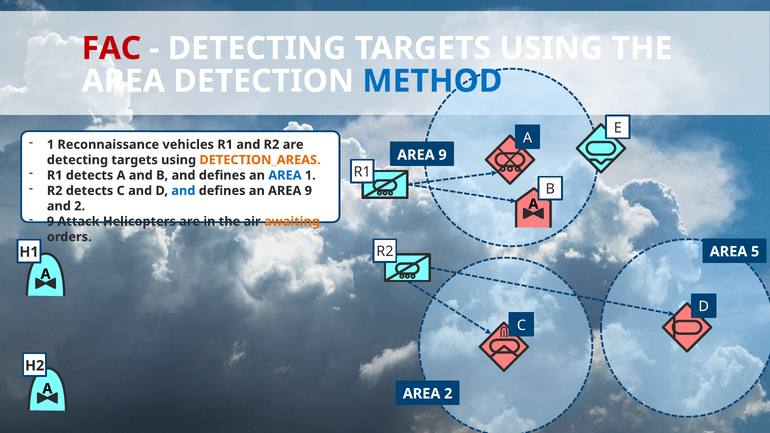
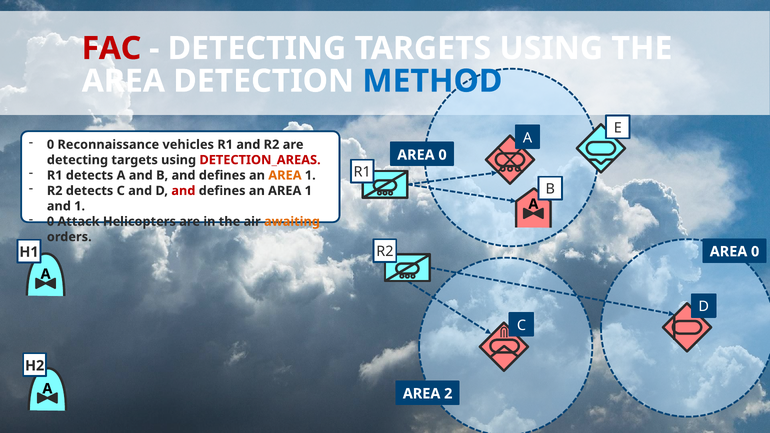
1: 1 -> 0 (51, 145)
9: 9 -> 0 (443, 155)
DETECTION_AREAS colour: orange -> red (260, 160)
AREA colour: blue -> orange (285, 175)
and colour: blue -> red (183, 191)
9: 9 -> 1 (308, 191)
and 2: 2 -> 1 (80, 206)
9: 9 -> 0 (51, 222)
5: 5 -> 0 (755, 252)
